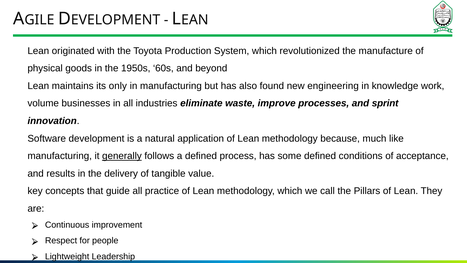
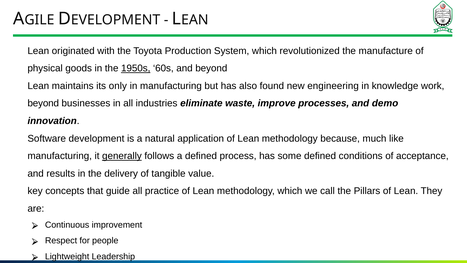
1950s underline: none -> present (136, 68)
volume: volume -> beyond (43, 103)
sprint: sprint -> demo (385, 103)
